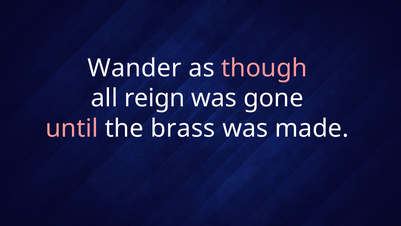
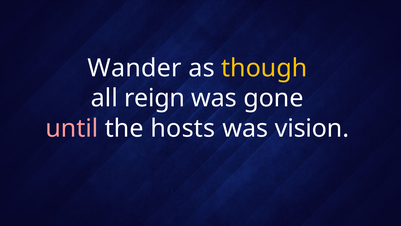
though colour: pink -> yellow (264, 68)
brass: brass -> hosts (183, 128)
made: made -> vision (312, 128)
